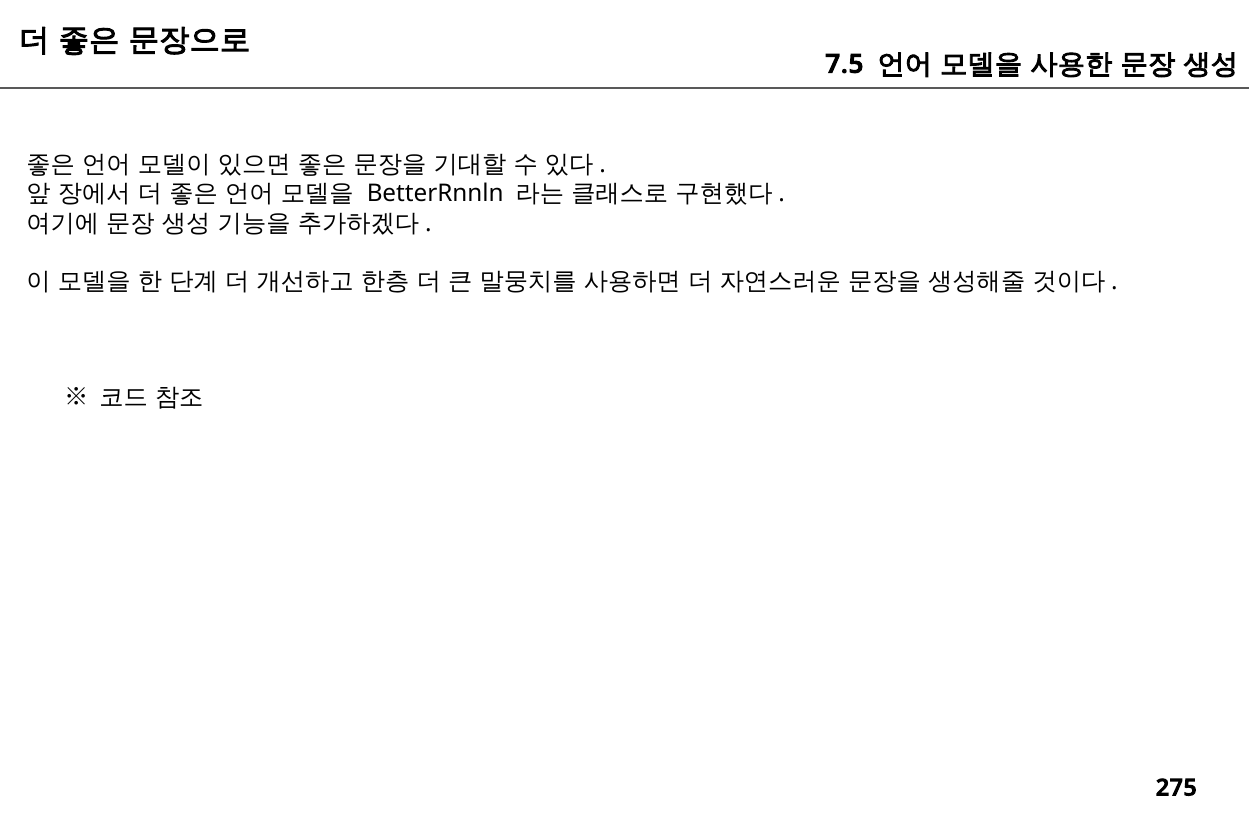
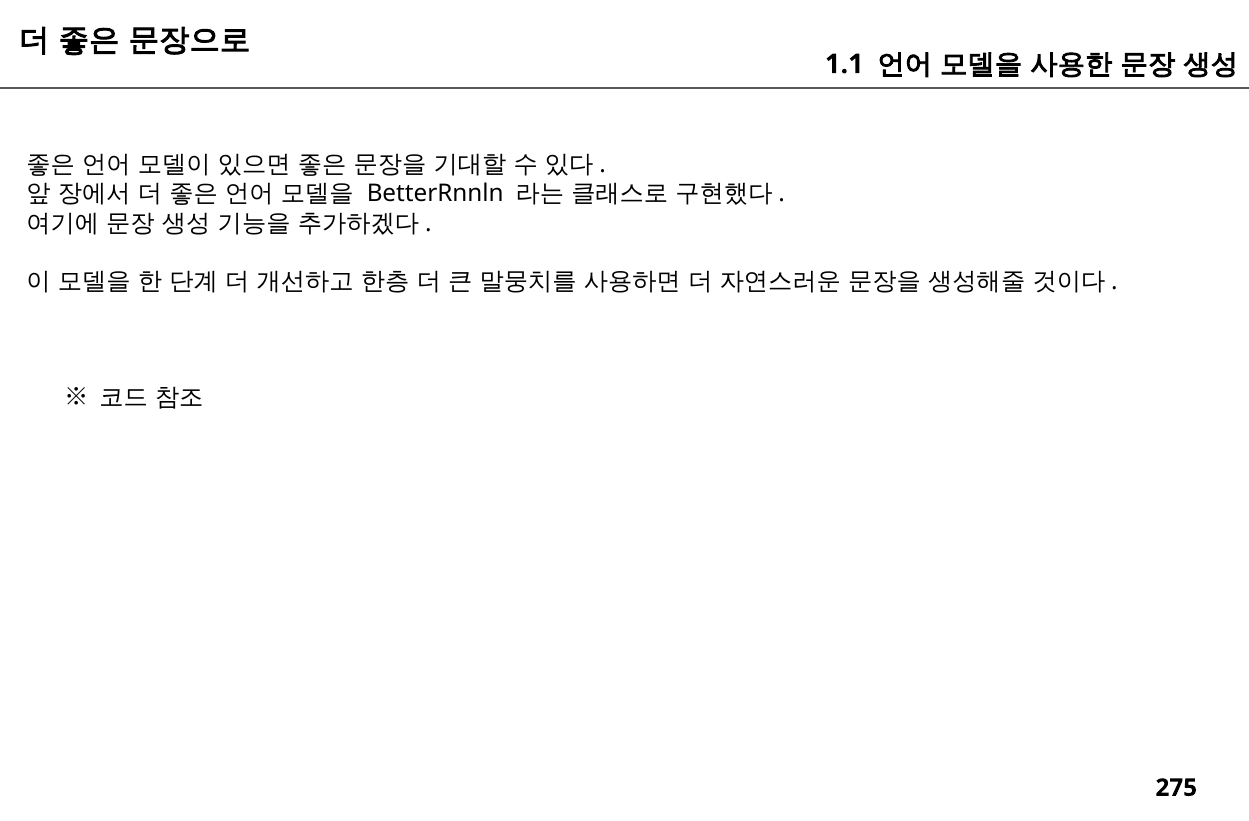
7.5: 7.5 -> 1.1 (844, 64)
